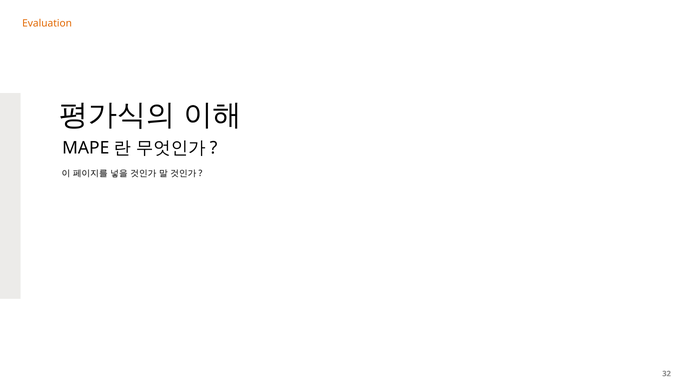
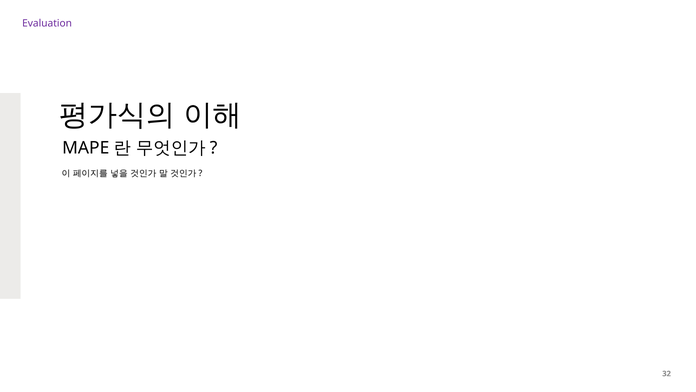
Evaluation colour: orange -> purple (47, 24)
